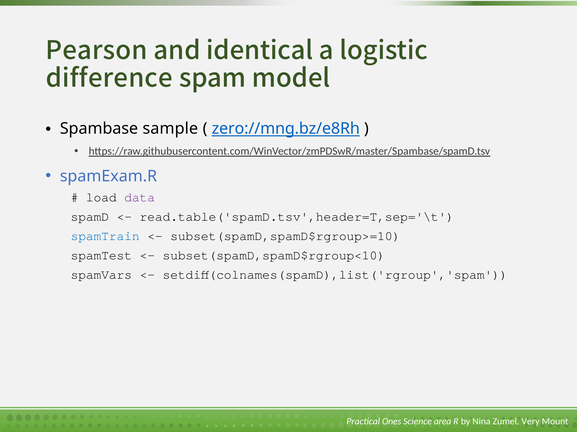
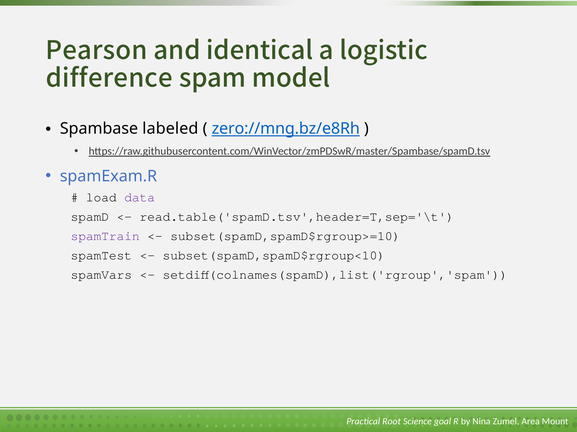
sample: sample -> labeled (170, 129)
spamTrain colour: blue -> purple (105, 236)
Ones: Ones -> Root (392, 422)
area: area -> goal (443, 422)
Very: Very -> Area (531, 422)
